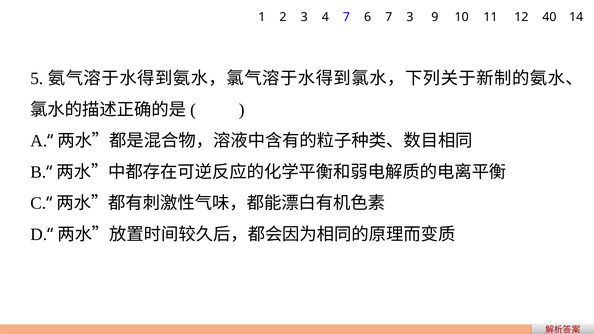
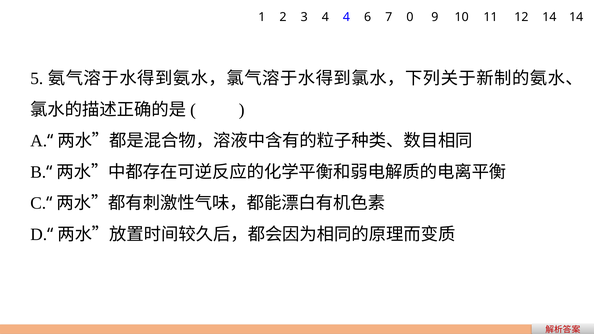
4 7: 7 -> 4 (346, 17)
7 3: 3 -> 0 (410, 17)
12 40: 40 -> 14 (549, 17)
